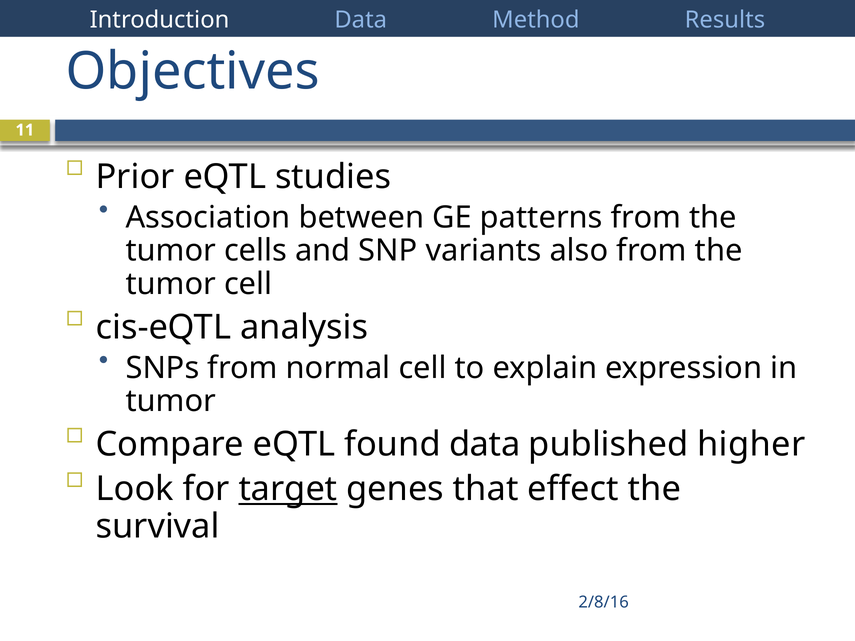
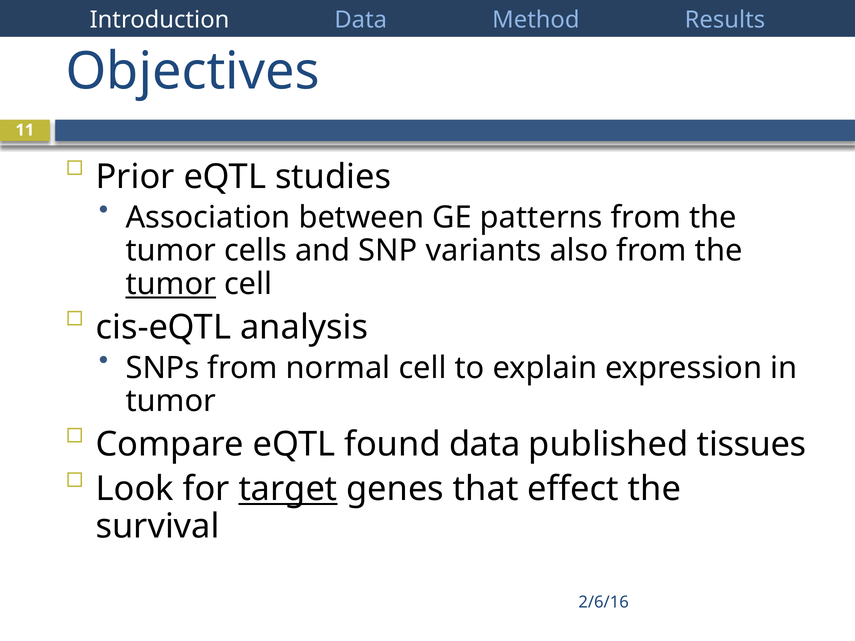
tumor underline: none -> present (171, 284)
higher: higher -> tissues (752, 445)
2/8/16: 2/8/16 -> 2/6/16 (604, 602)
